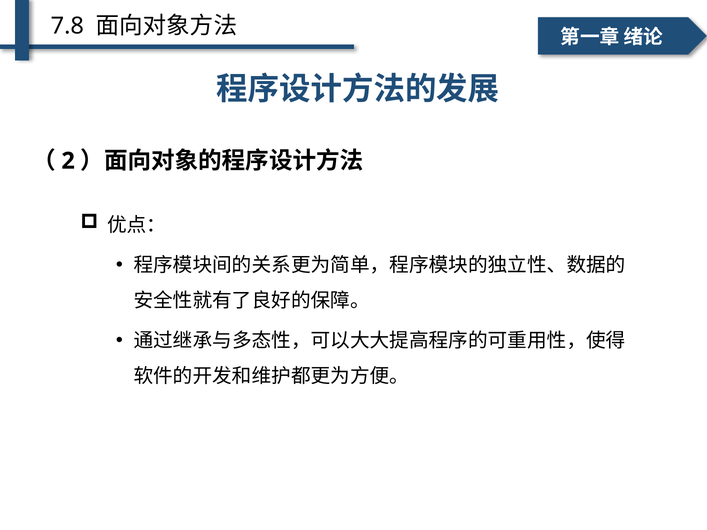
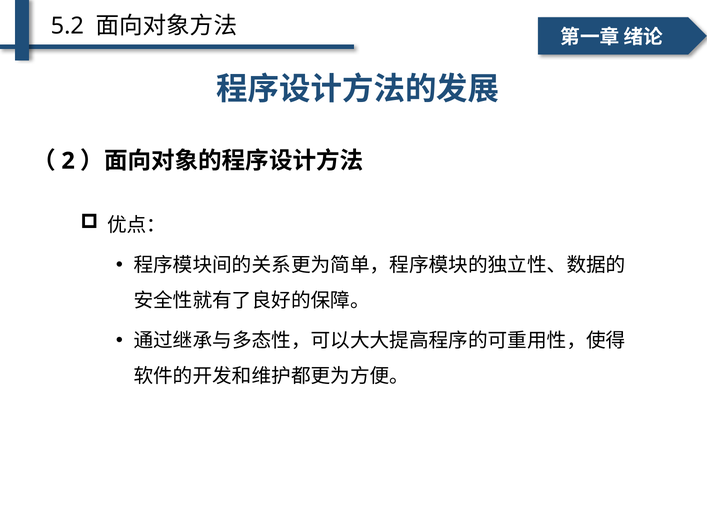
7.8: 7.8 -> 5.2 (67, 26)
